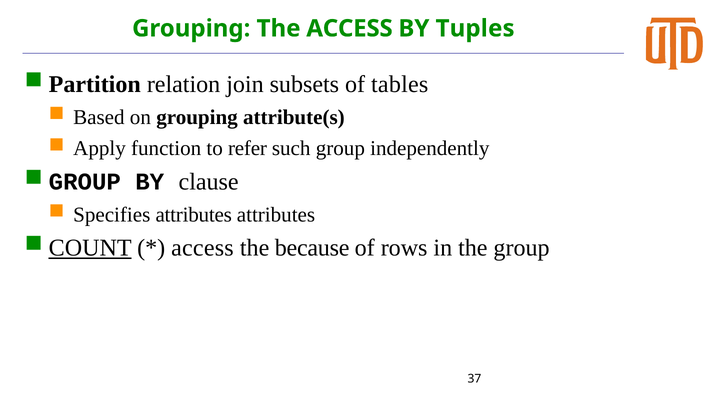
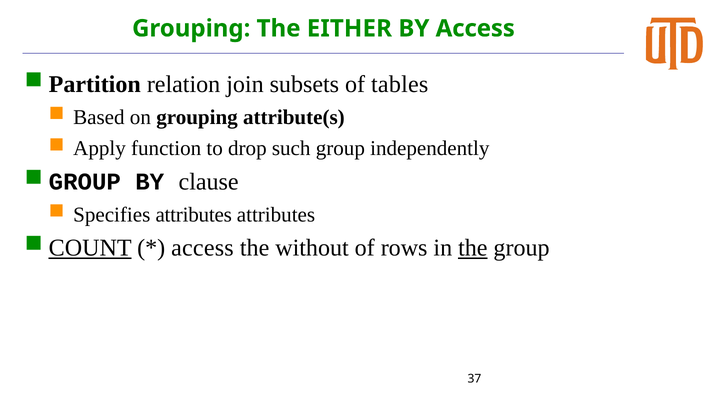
The ACCESS: ACCESS -> EITHER (349, 28)
BY Tuples: Tuples -> Access (475, 28)
refer: refer -> drop (247, 149)
because: because -> without (312, 248)
the underline: none -> present (473, 248)
